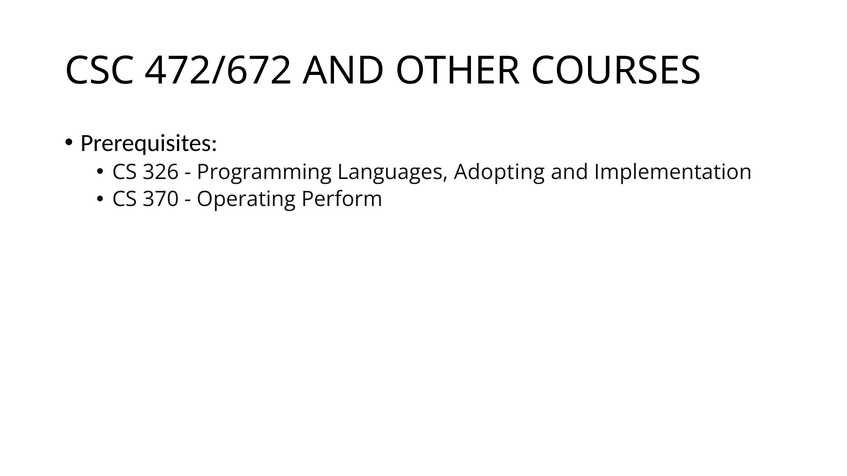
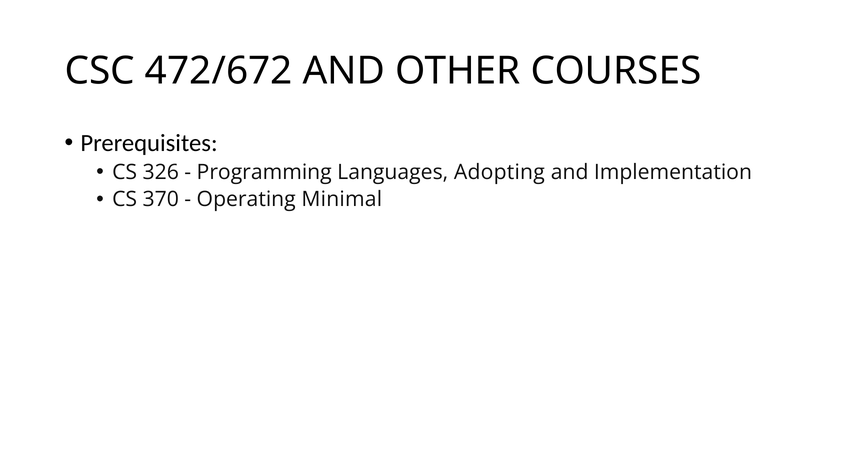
Perform: Perform -> Minimal (342, 200)
